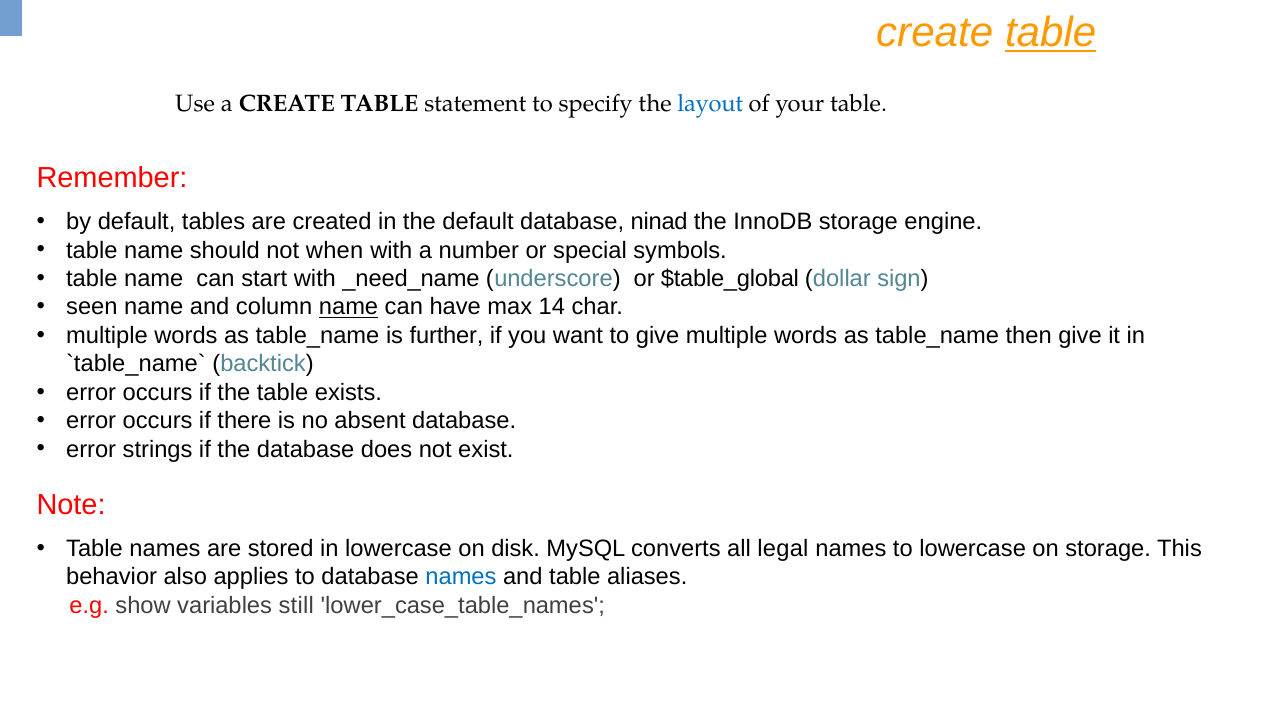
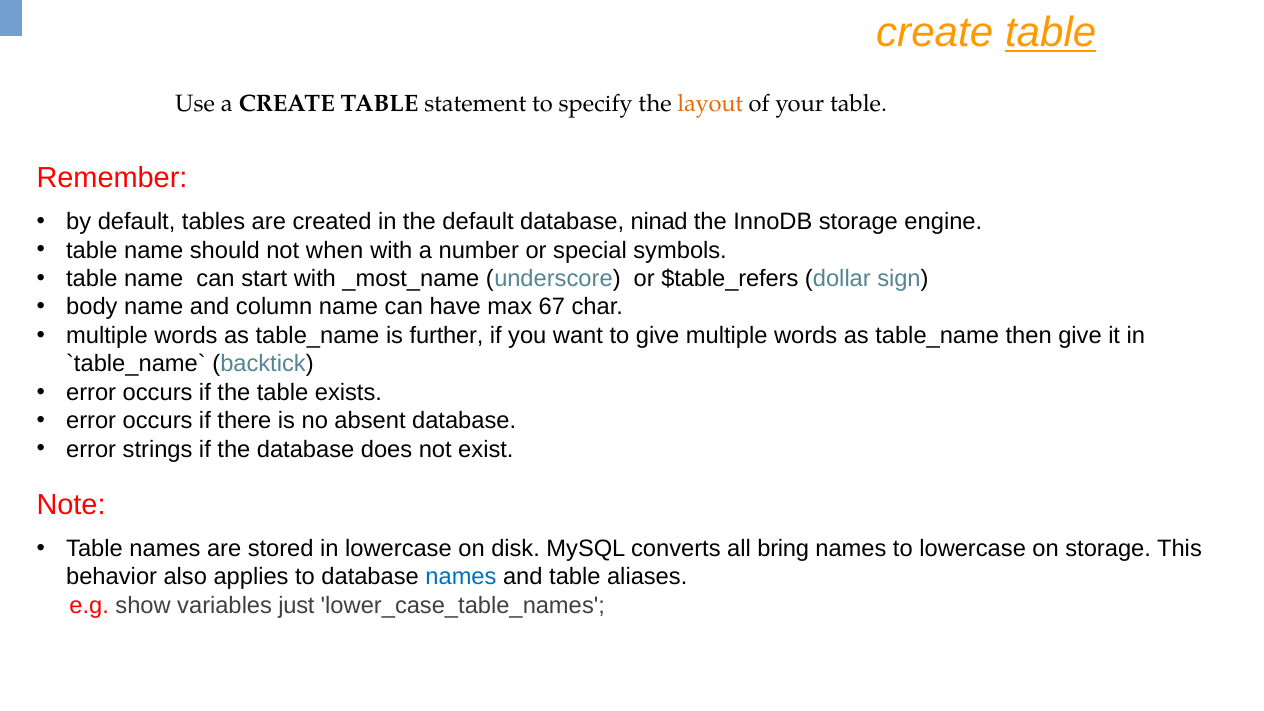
layout colour: blue -> orange (710, 104)
_need_name: _need_name -> _most_name (411, 279)
$table_global: $table_global -> $table_refers (730, 279)
seen: seen -> body (92, 307)
name underline: present -> none (349, 307)
14: 14 -> 67 (552, 307)
legal: legal -> bring (783, 549)
still: still -> just (296, 605)
